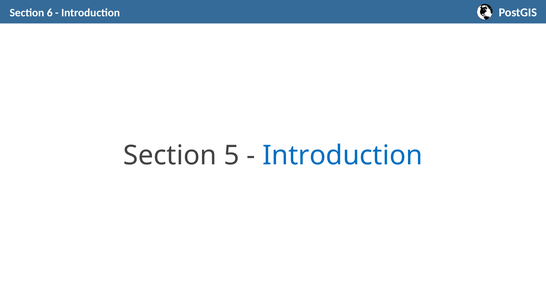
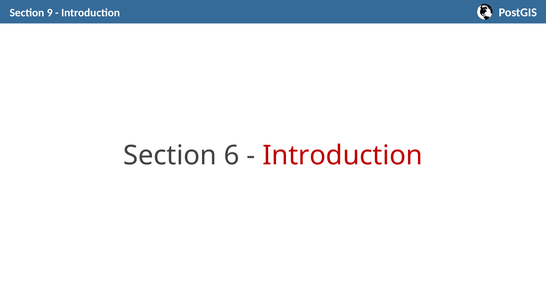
6: 6 -> 9 (50, 13)
5: 5 -> 6 (232, 155)
Introduction colour: blue -> red (343, 155)
